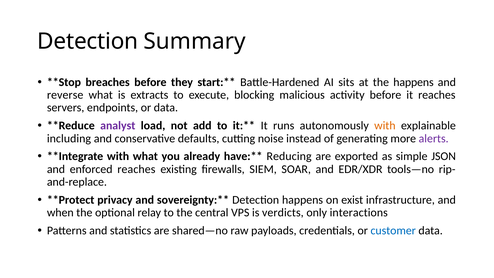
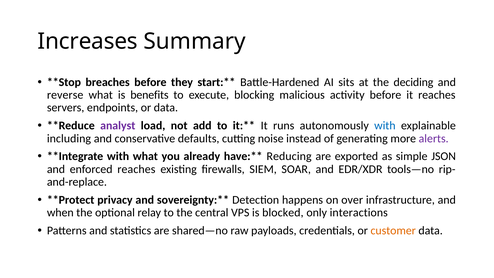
Detection: Detection -> Increases (88, 41)
the happens: happens -> deciding (413, 82)
extracts: extracts -> benefits (149, 95)
with colour: orange -> blue (385, 126)
exist: exist -> over (352, 200)
verdicts: verdicts -> blocked (283, 213)
customer colour: blue -> orange (393, 231)
